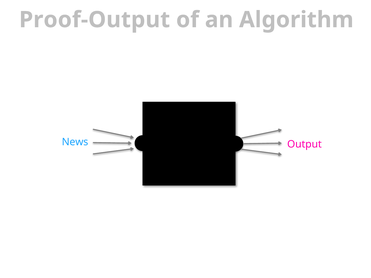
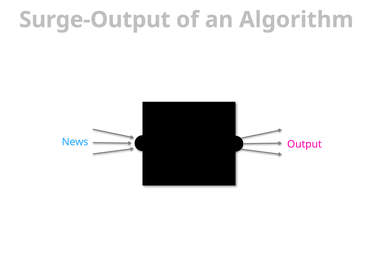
Proof-Output: Proof-Output -> Surge-Output (95, 20)
